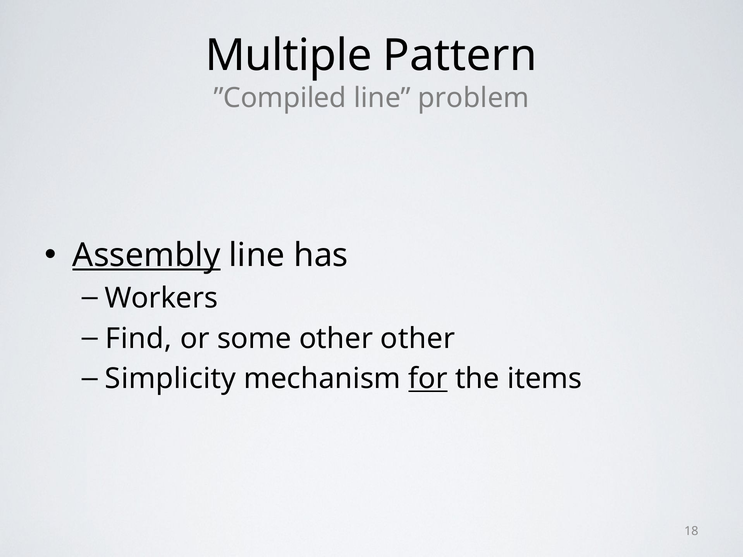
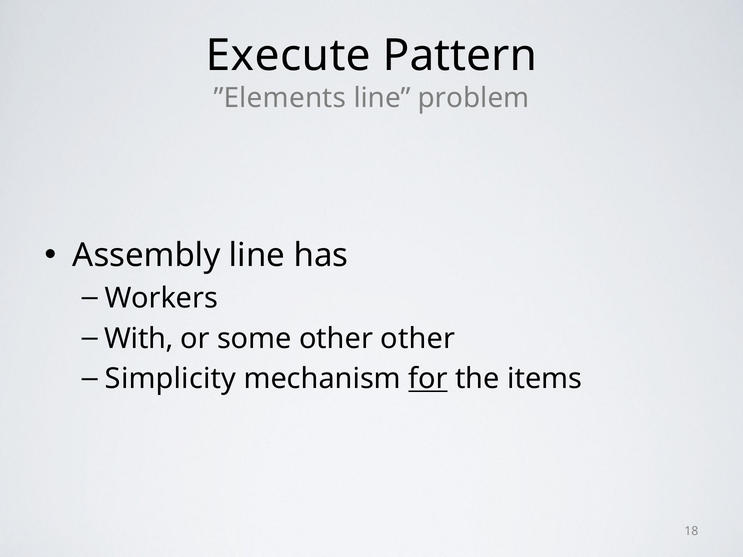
Multiple: Multiple -> Execute (288, 56)
”Compiled: ”Compiled -> ”Elements (280, 98)
Assembly underline: present -> none (146, 255)
Find: Find -> With (139, 339)
